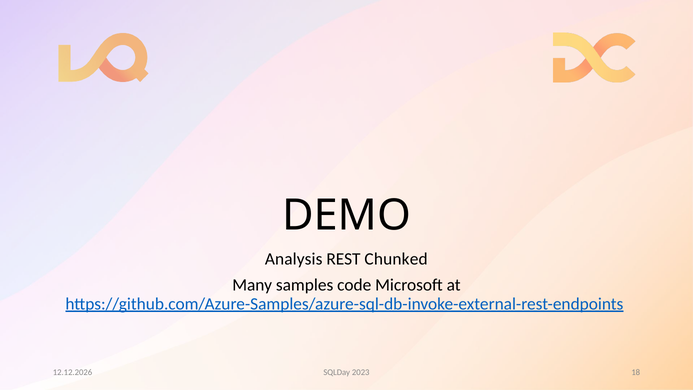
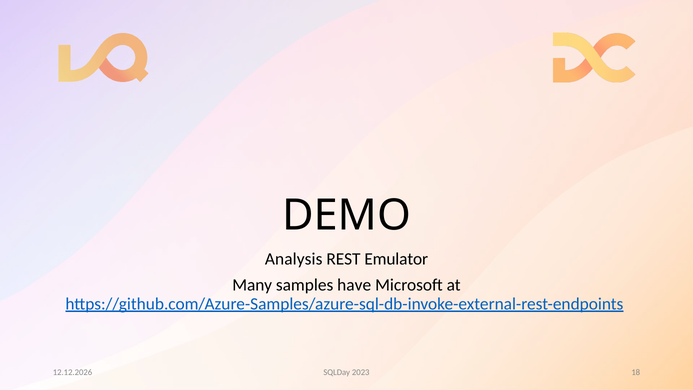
Chunked: Chunked -> Emulator (396, 259)
code: code -> have (354, 285)
